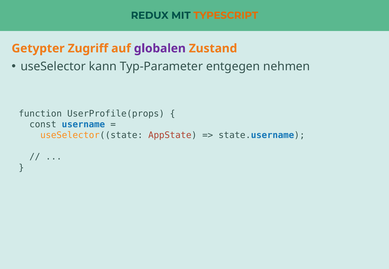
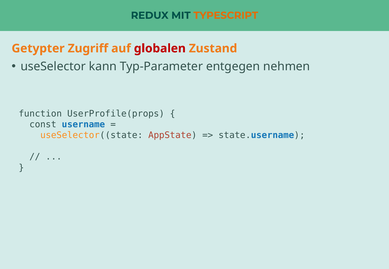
globalen colour: purple -> red (160, 48)
